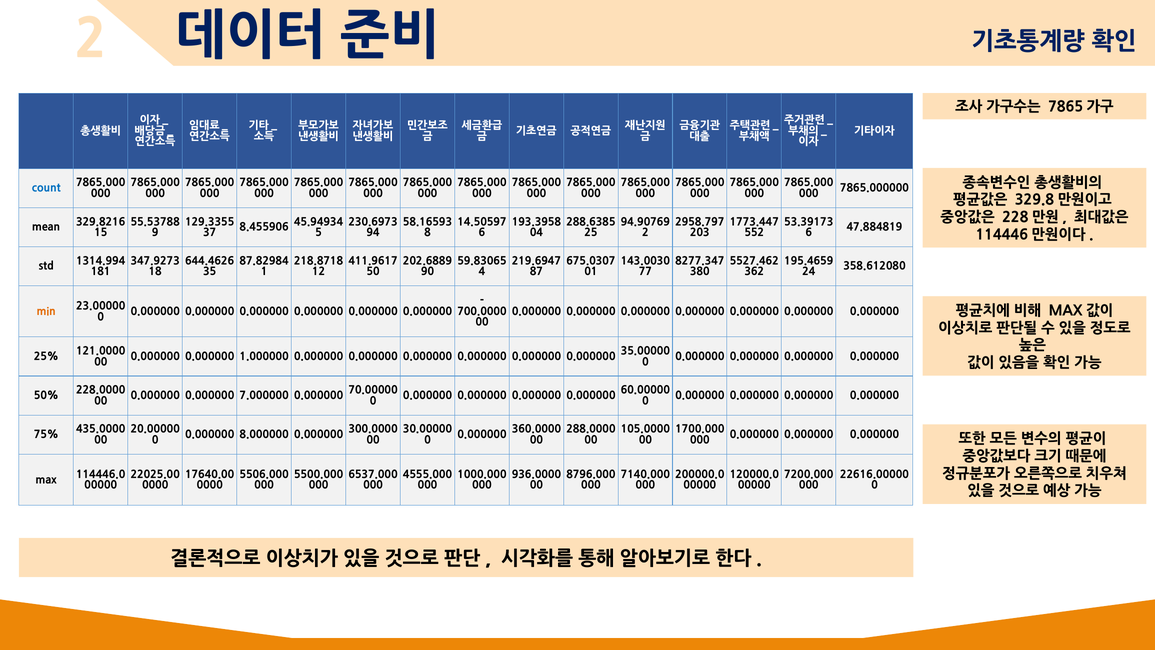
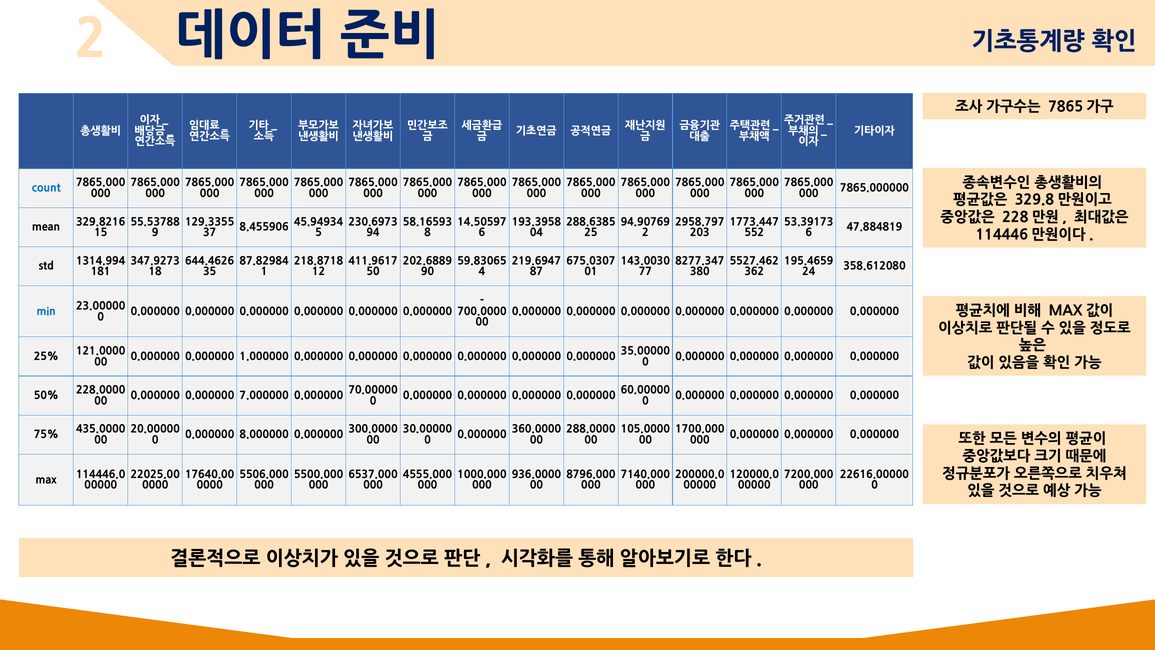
min colour: orange -> blue (46, 311)
